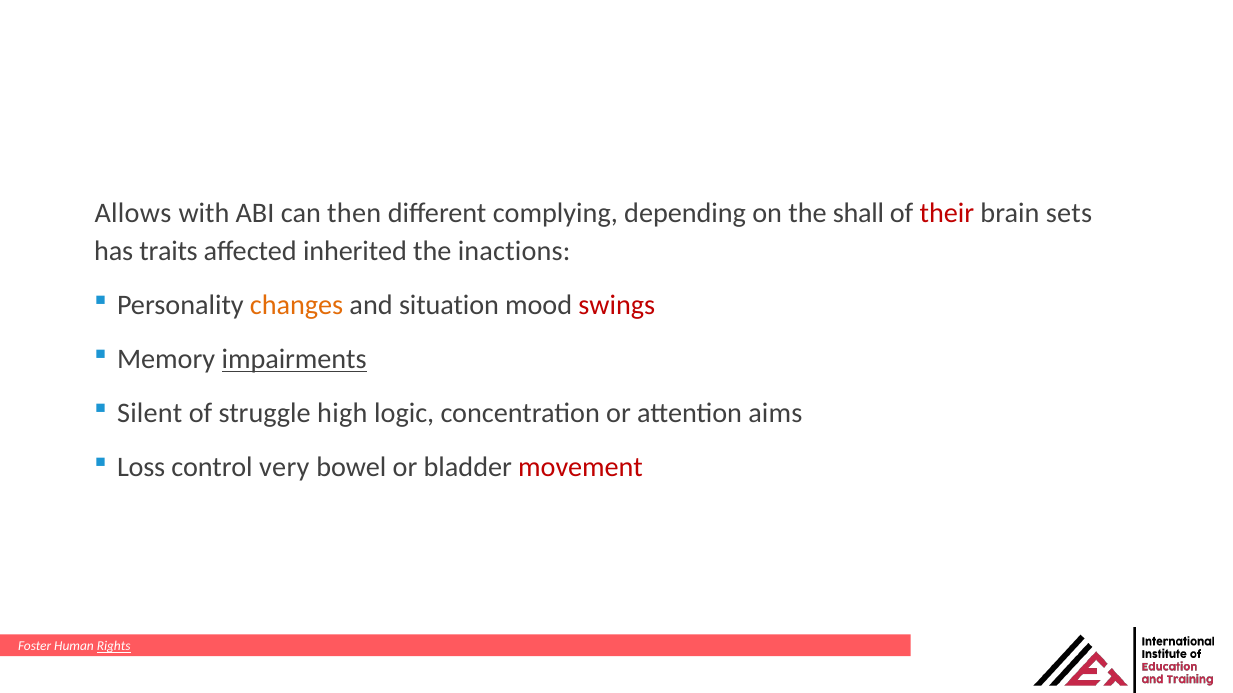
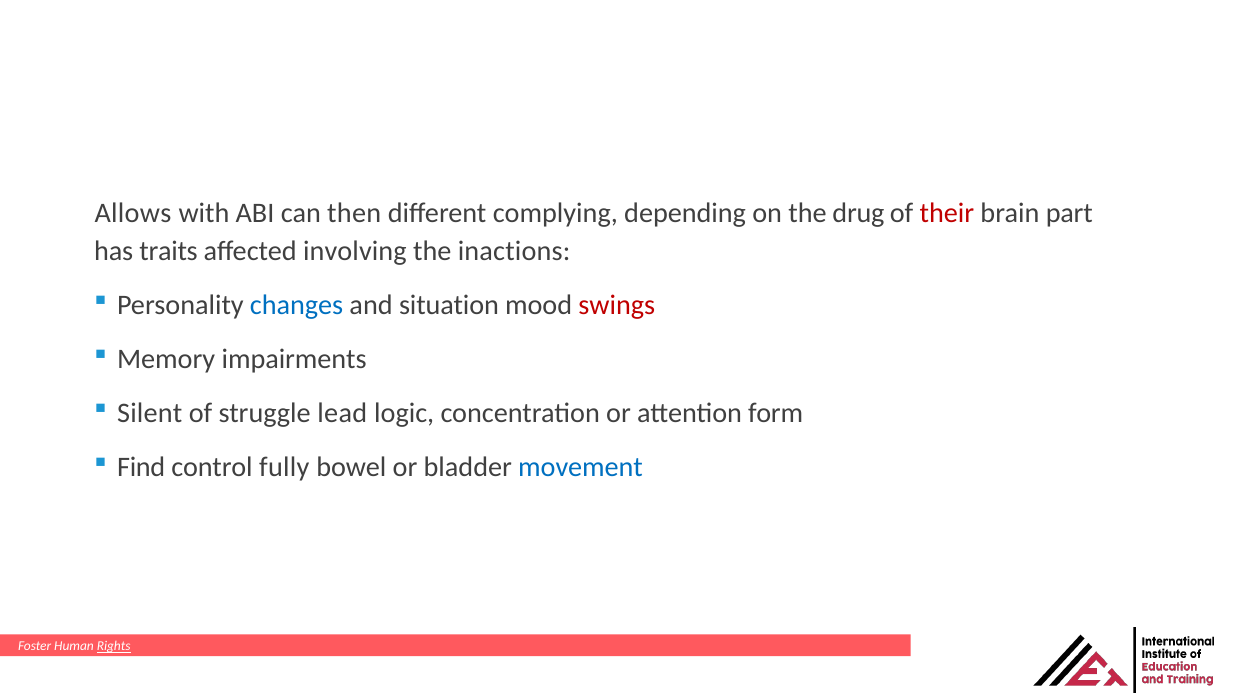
shall: shall -> drug (858, 213)
sets: sets -> part (1069, 213)
inherited: inherited -> involving (355, 252)
changes colour: orange -> blue (297, 306)
impairments underline: present -> none (294, 360)
high: high -> lead (342, 414)
aims: aims -> form (776, 414)
Loss: Loss -> Find (141, 468)
very: very -> fully (284, 468)
movement colour: red -> blue (580, 468)
